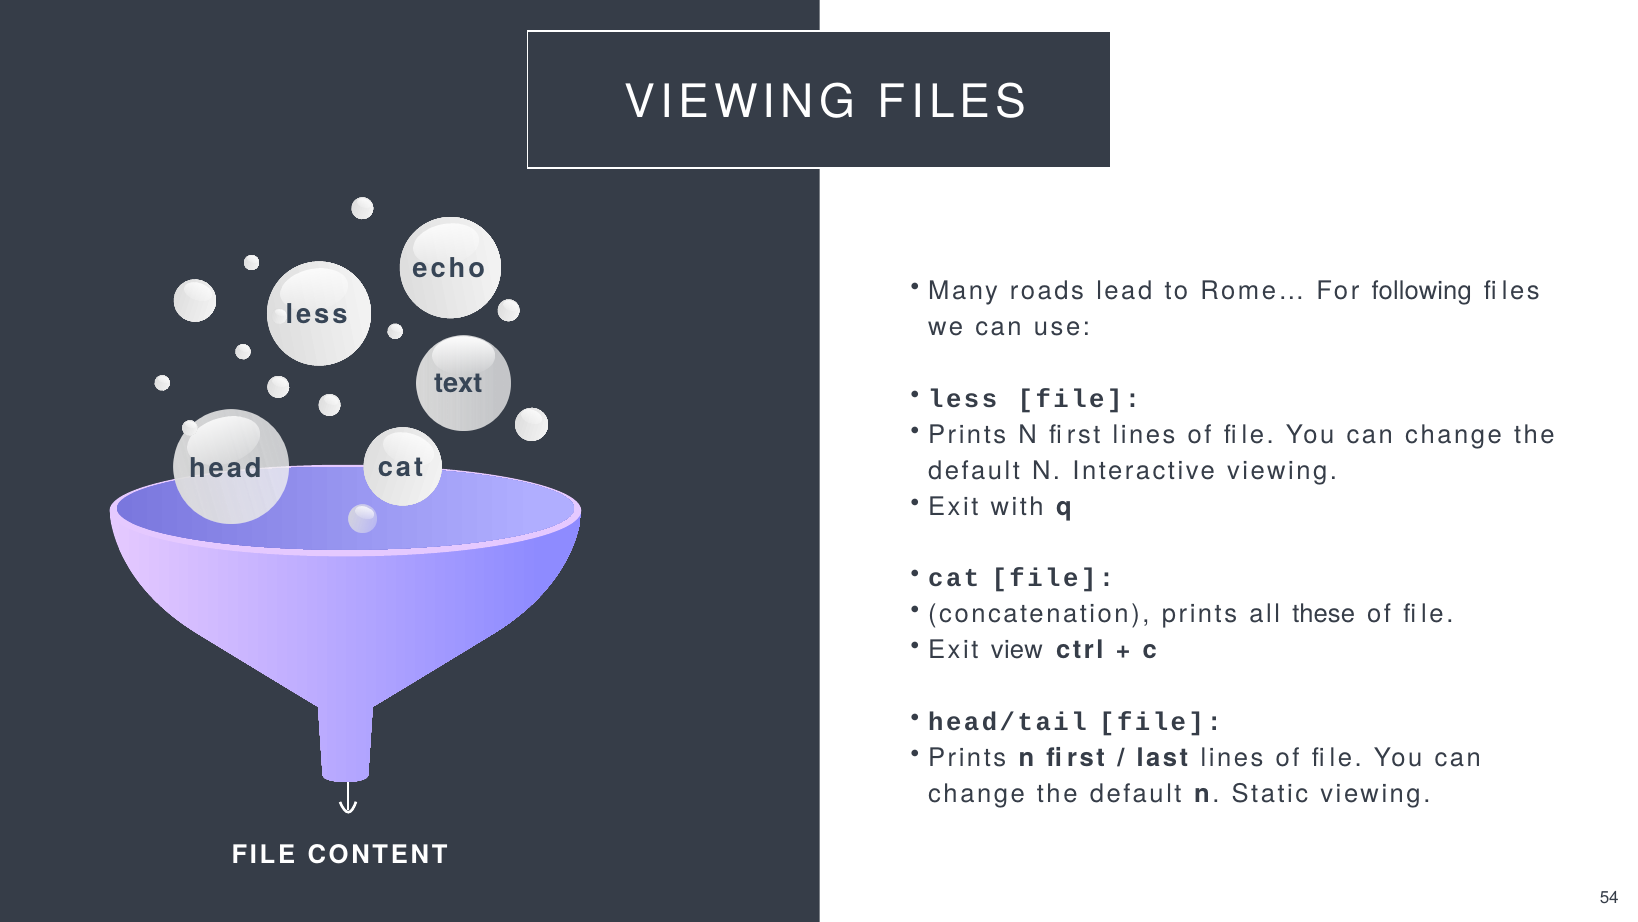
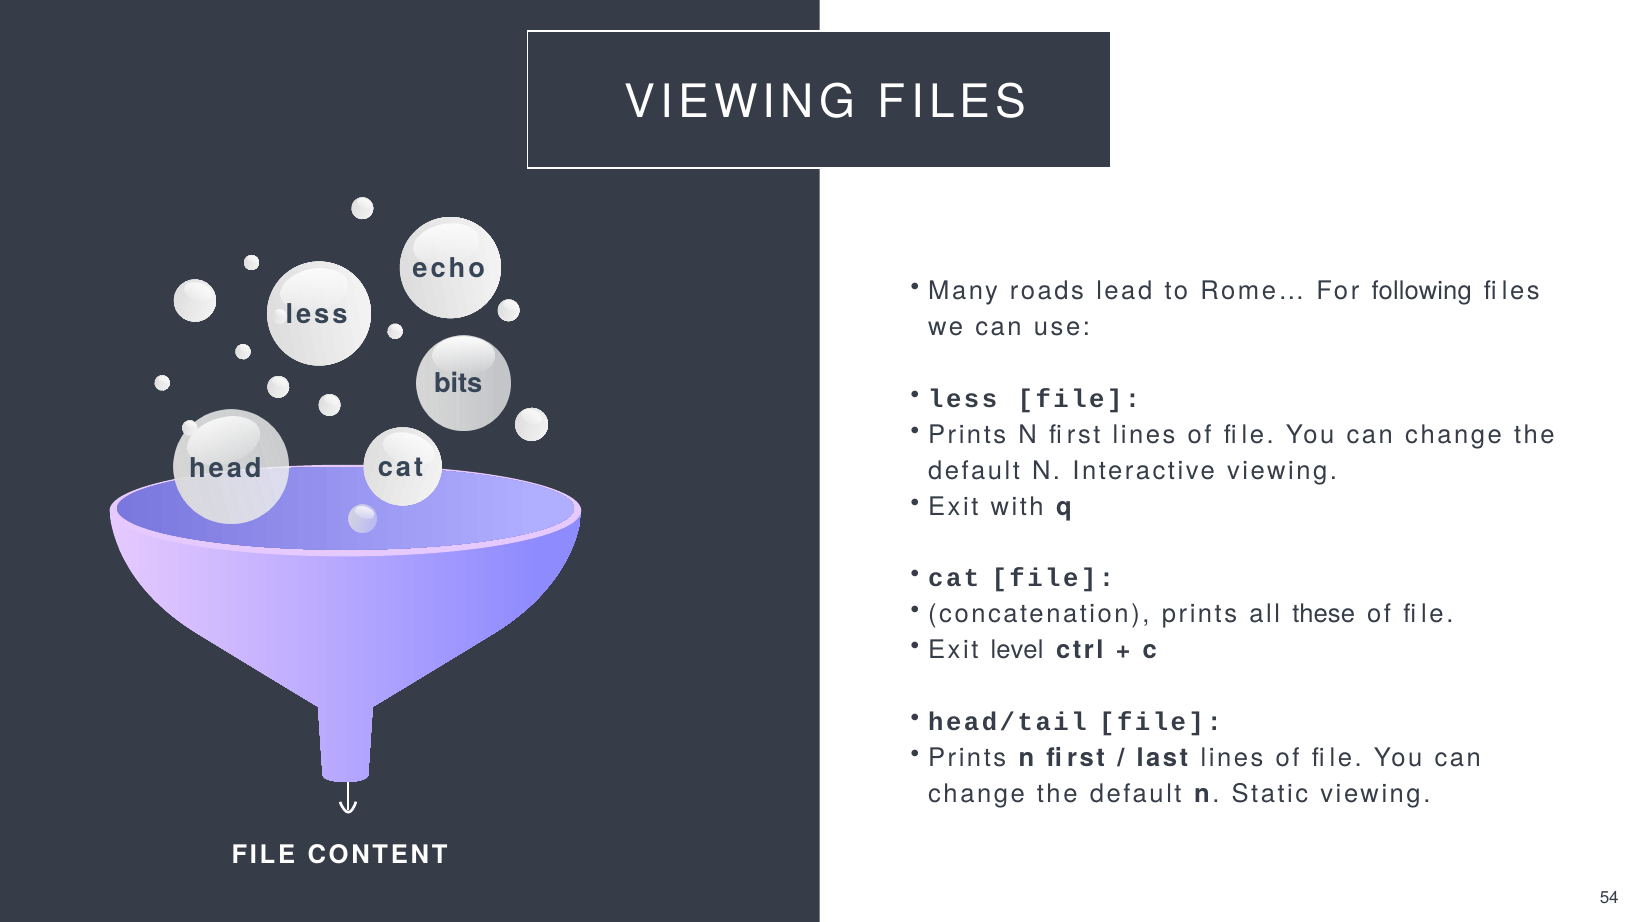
text: text -> bits (458, 383)
view: view -> level (1017, 650)
